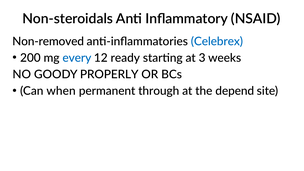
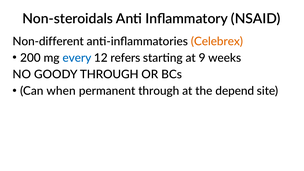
Non-removed: Non-removed -> Non-different (48, 41)
Celebrex colour: blue -> orange (217, 41)
ready: ready -> refers (125, 58)
3: 3 -> 9 (202, 58)
GOODY PROPERLY: PROPERLY -> THROUGH (109, 75)
